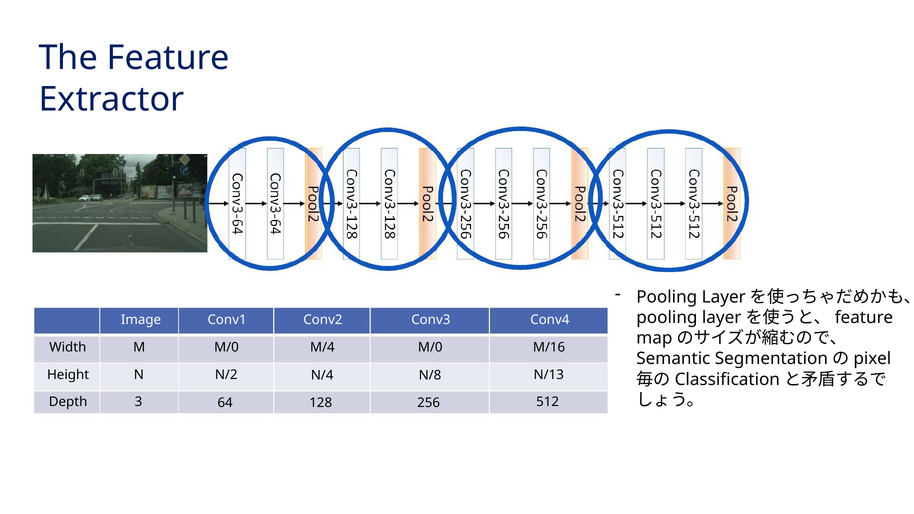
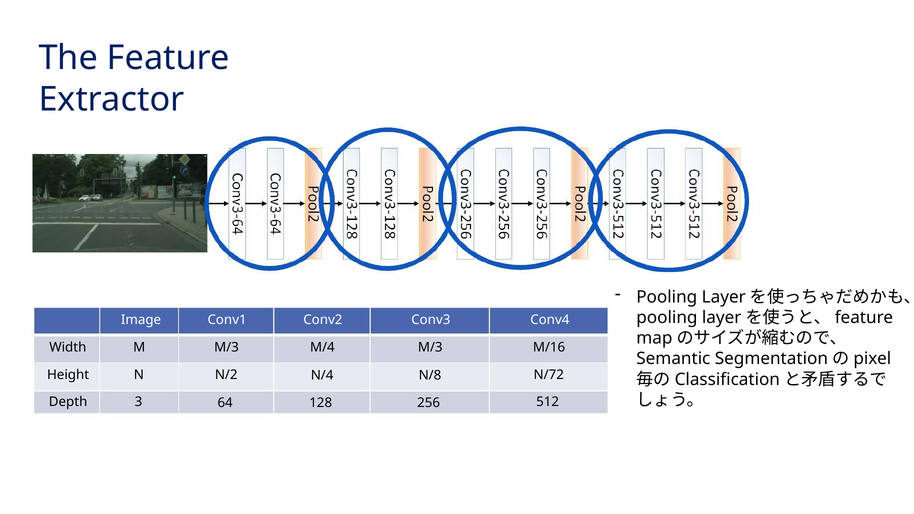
M/0: M/0 -> M/3 (227, 347)
M/0: M/0 -> M/3 (430, 347)
N/13: N/13 -> N/72 (549, 375)
